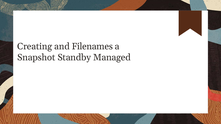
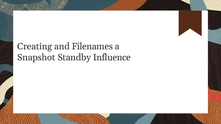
Managed: Managed -> Influence (112, 58)
